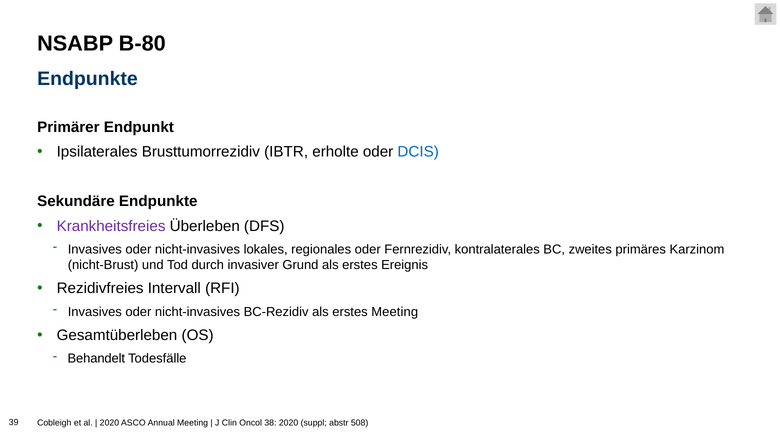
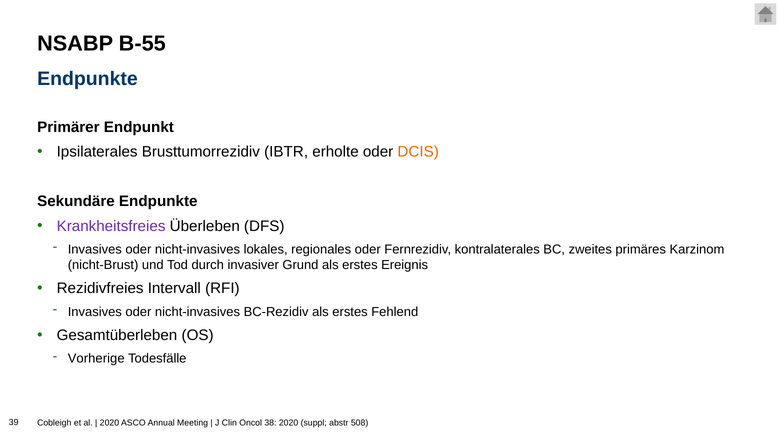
B-80: B-80 -> B-55 (142, 43)
DCIS colour: blue -> orange (418, 152)
erstes Meeting: Meeting -> Fehlend (395, 312)
Behandelt: Behandelt -> Vorherige (96, 358)
